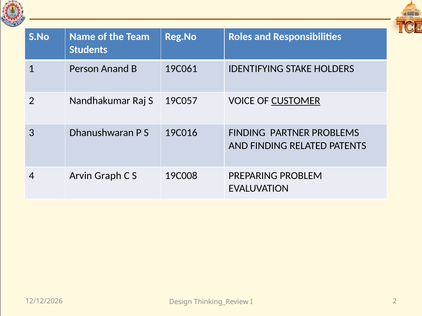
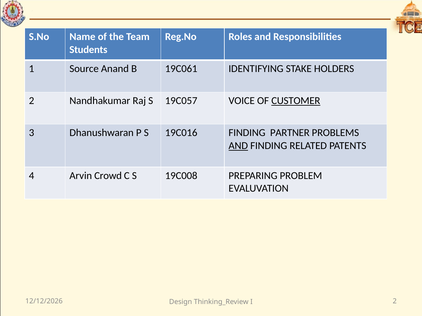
Person: Person -> Source (84, 69)
AND underline: none -> present (238, 146)
Graph: Graph -> Crowd (108, 176)
